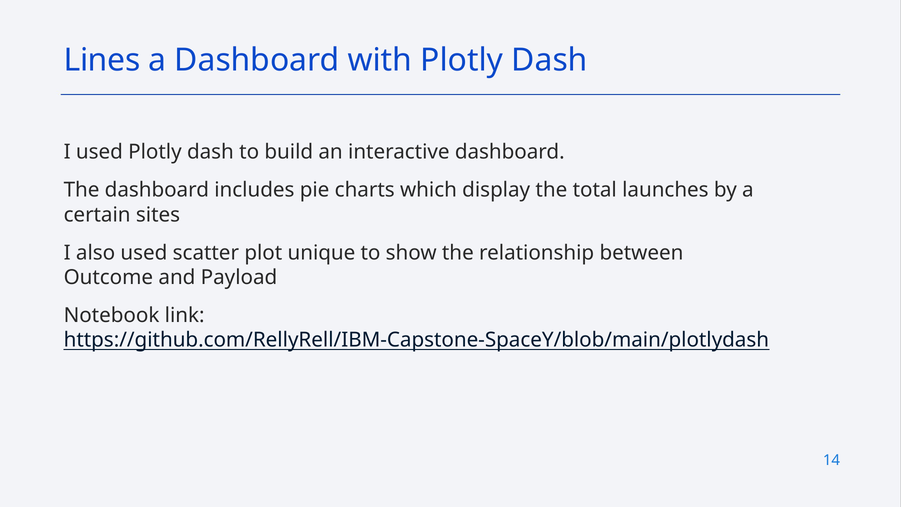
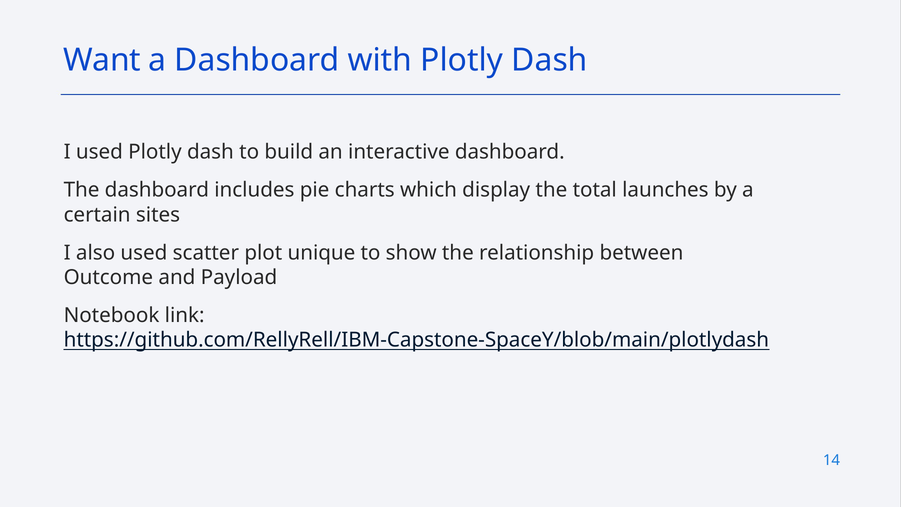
Lines: Lines -> Want (102, 60)
